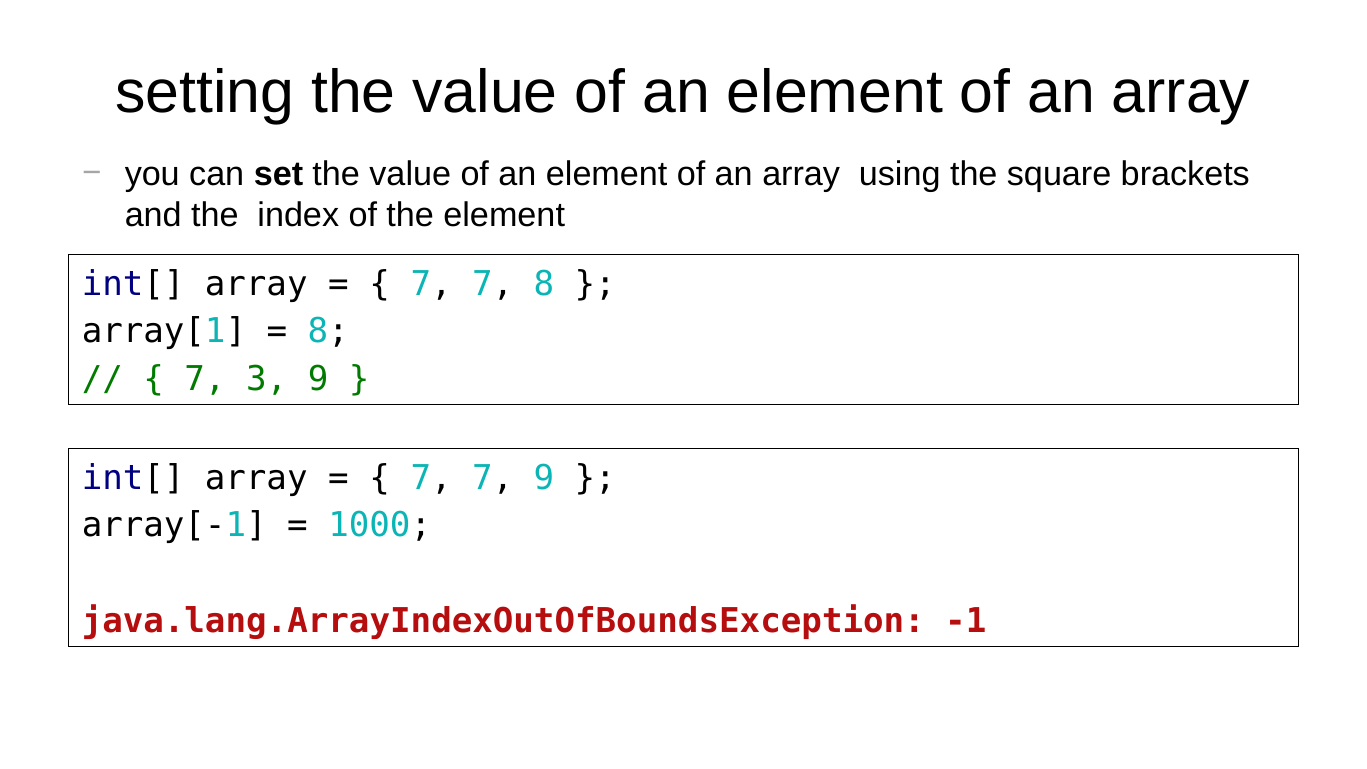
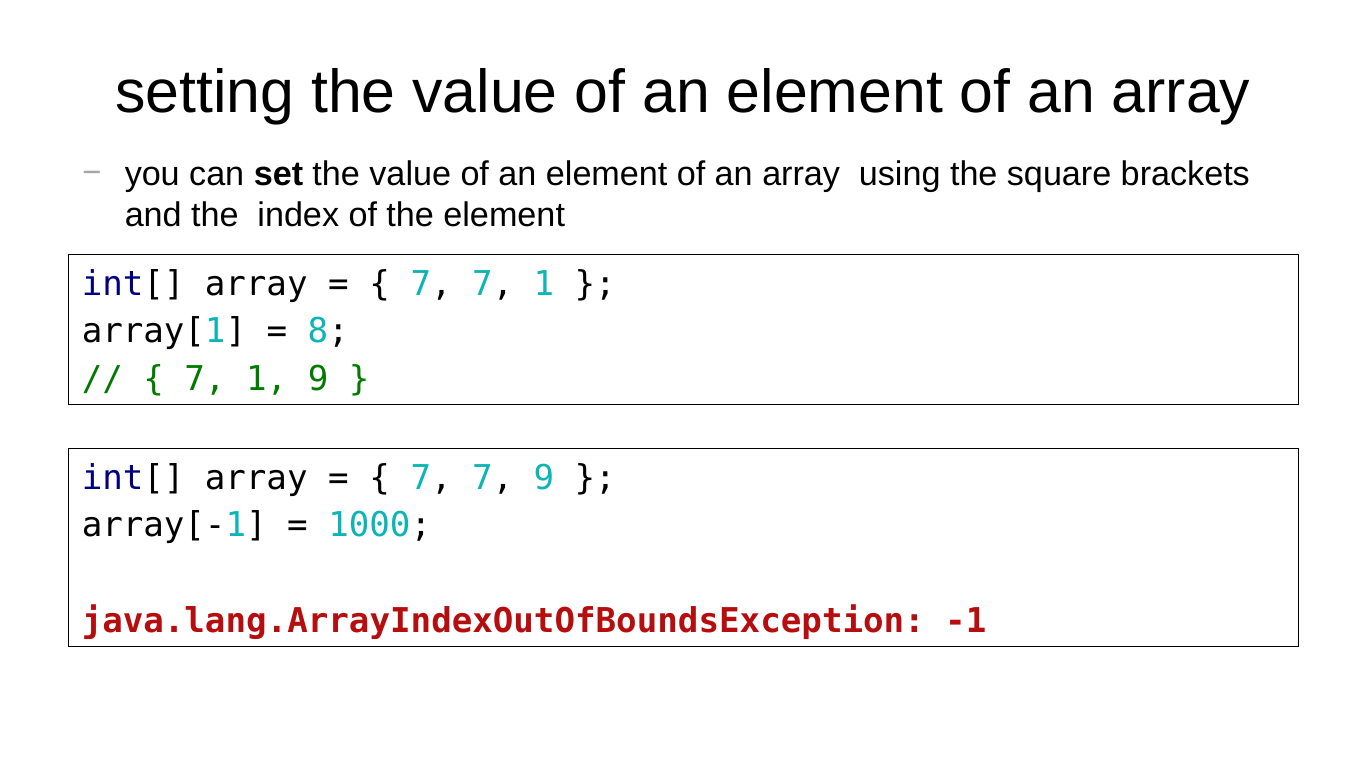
7 7 8: 8 -> 1 (544, 284)
3: 3 -> 1 (267, 380)
